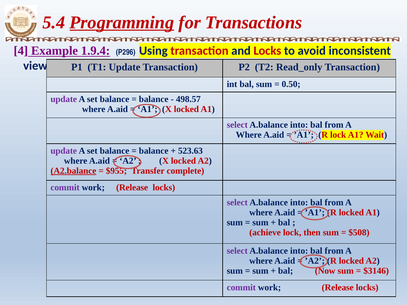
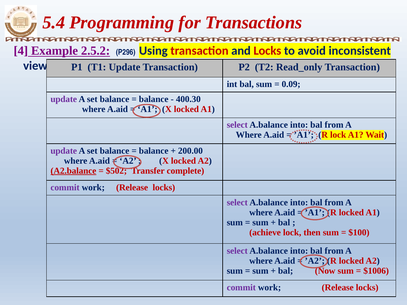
Programming underline: present -> none (122, 23)
1.9.4: 1.9.4 -> 2.5.2 (96, 51)
0.50: 0.50 -> 0.09 (291, 84)
498.57: 498.57 -> 400.30 (188, 99)
523.63: 523.63 -> 200.00 (190, 151)
$955: $955 -> $502 (116, 171)
$508: $508 -> $100 (359, 233)
$3146: $3146 -> $1006 (376, 271)
